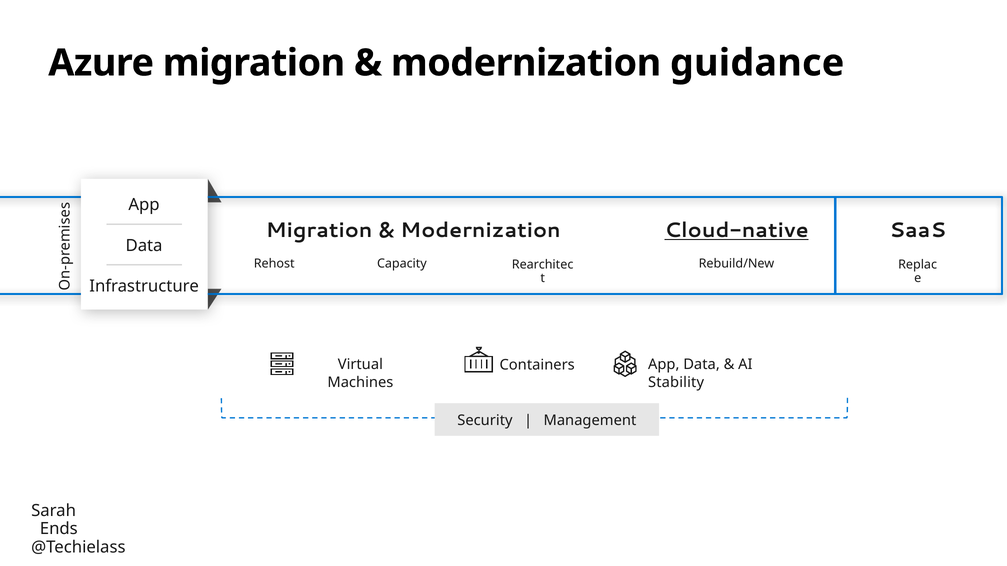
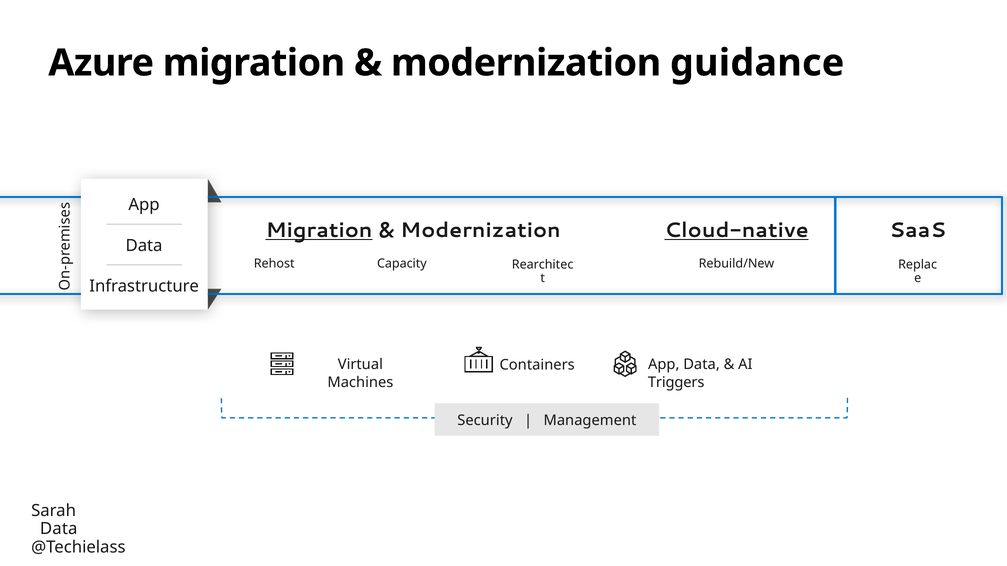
Migration underline: none -> present (319, 231)
Stability: Stability -> Triggers (676, 383)
Ends: Ends -> Data (59, 529)
